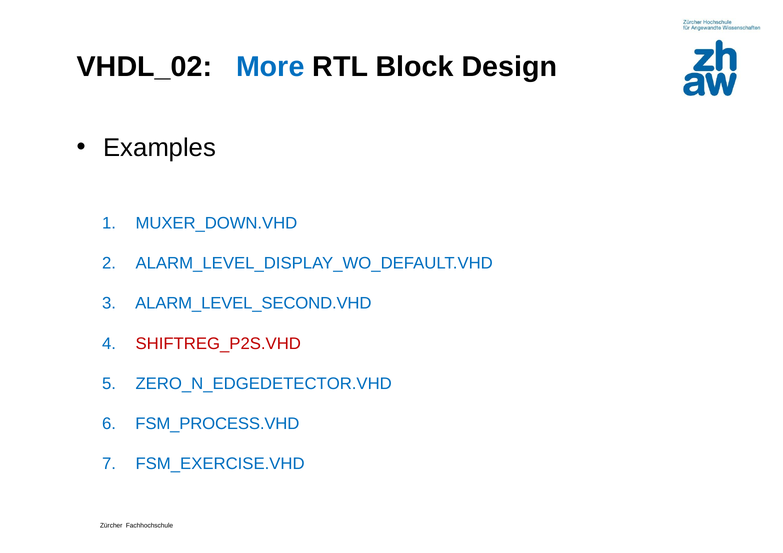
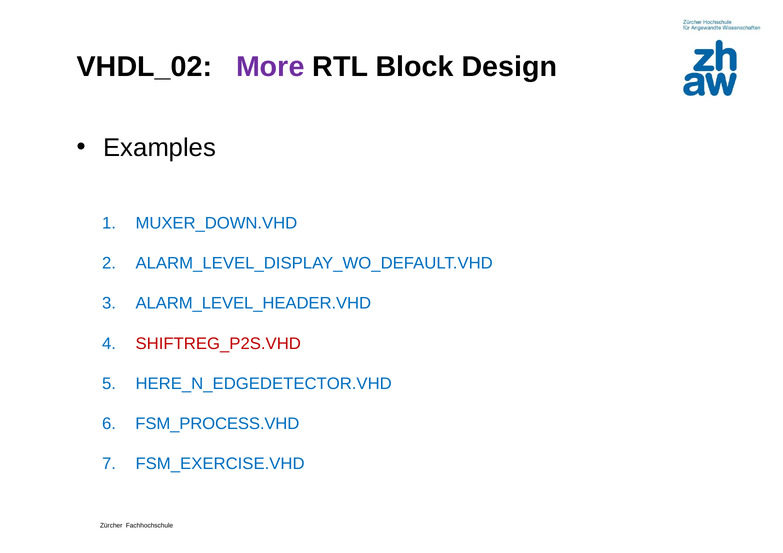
More colour: blue -> purple (270, 67)
ALARM_LEVEL_SECOND.VHD: ALARM_LEVEL_SECOND.VHD -> ALARM_LEVEL_HEADER.VHD (253, 304)
ZERO_N_EDGEDETECTOR.VHD: ZERO_N_EDGEDETECTOR.VHD -> HERE_N_EDGEDETECTOR.VHD (264, 384)
